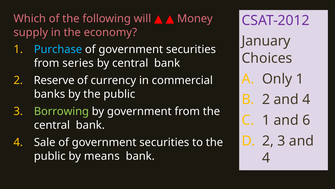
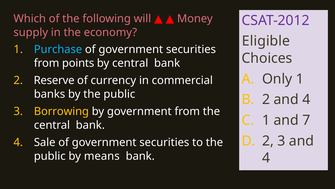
January: January -> Eligible (266, 41)
series: series -> points (78, 63)
Borrowing colour: light green -> yellow (61, 111)
6: 6 -> 7 (306, 120)
